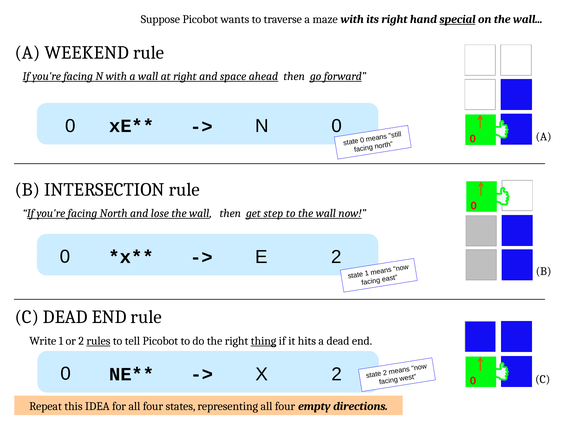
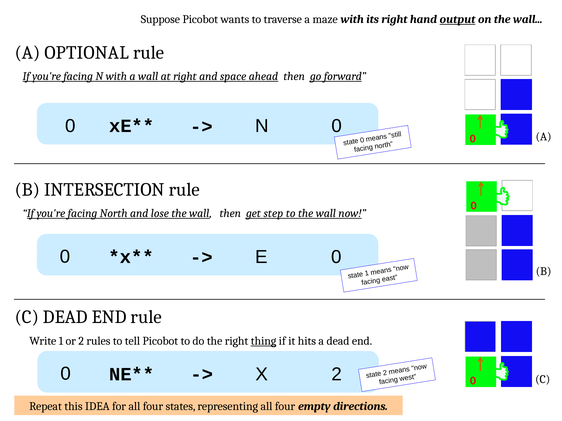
special: special -> output (458, 19)
WEEKEND: WEEKEND -> OPTIONAL (87, 53)
2: 2 -> 0 (336, 257)
rules underline: present -> none (98, 341)
